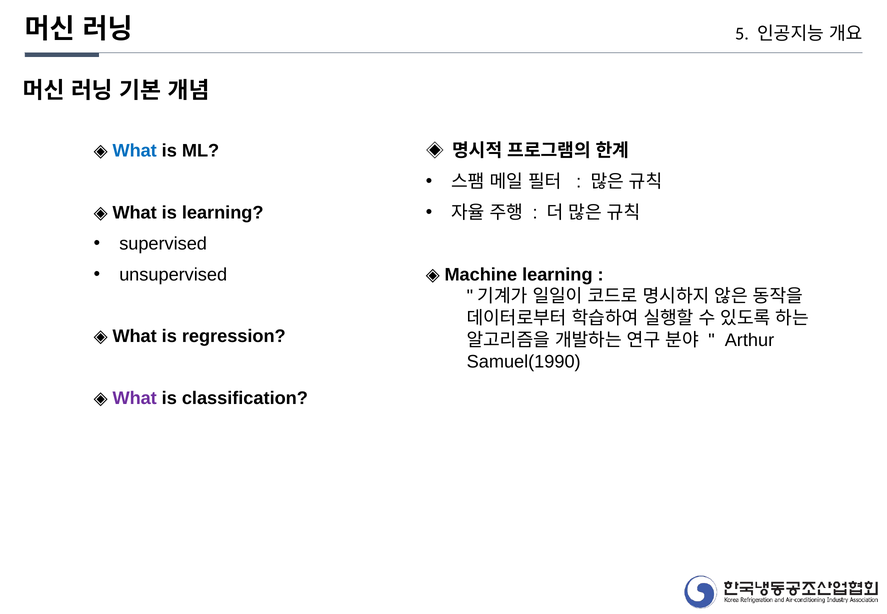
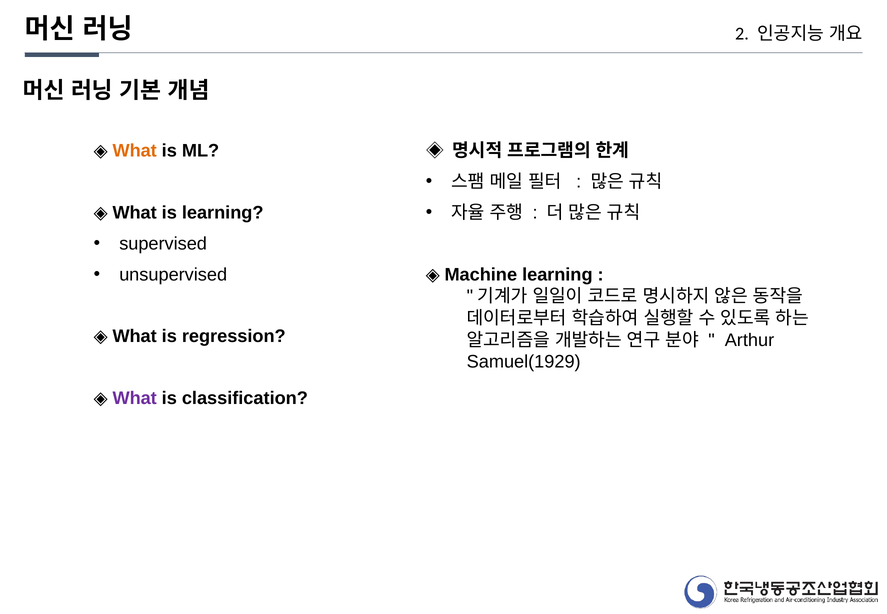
5: 5 -> 2 (742, 34)
What colour: blue -> orange (135, 151)
Samuel(1990: Samuel(1990 -> Samuel(1929 (524, 362)
